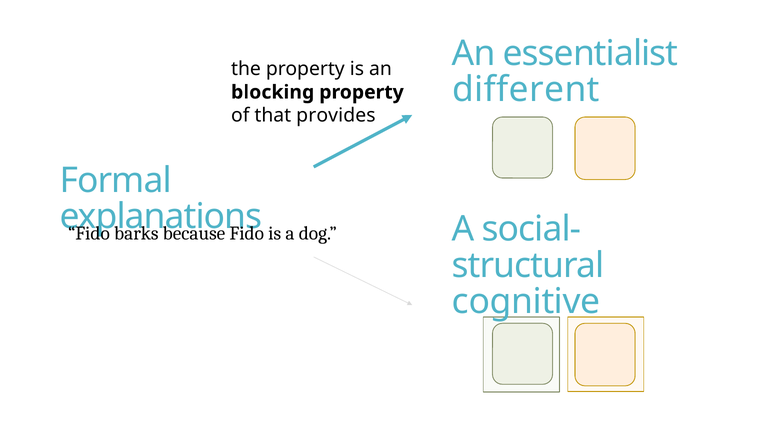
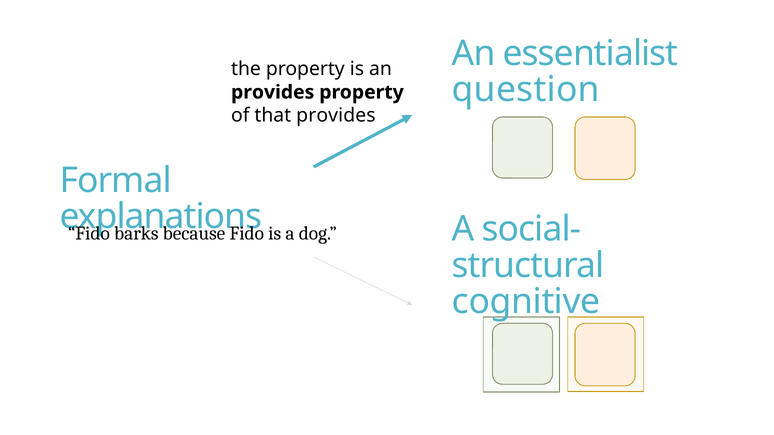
different: different -> question (526, 90)
blocking: blocking -> provides (273, 92)
